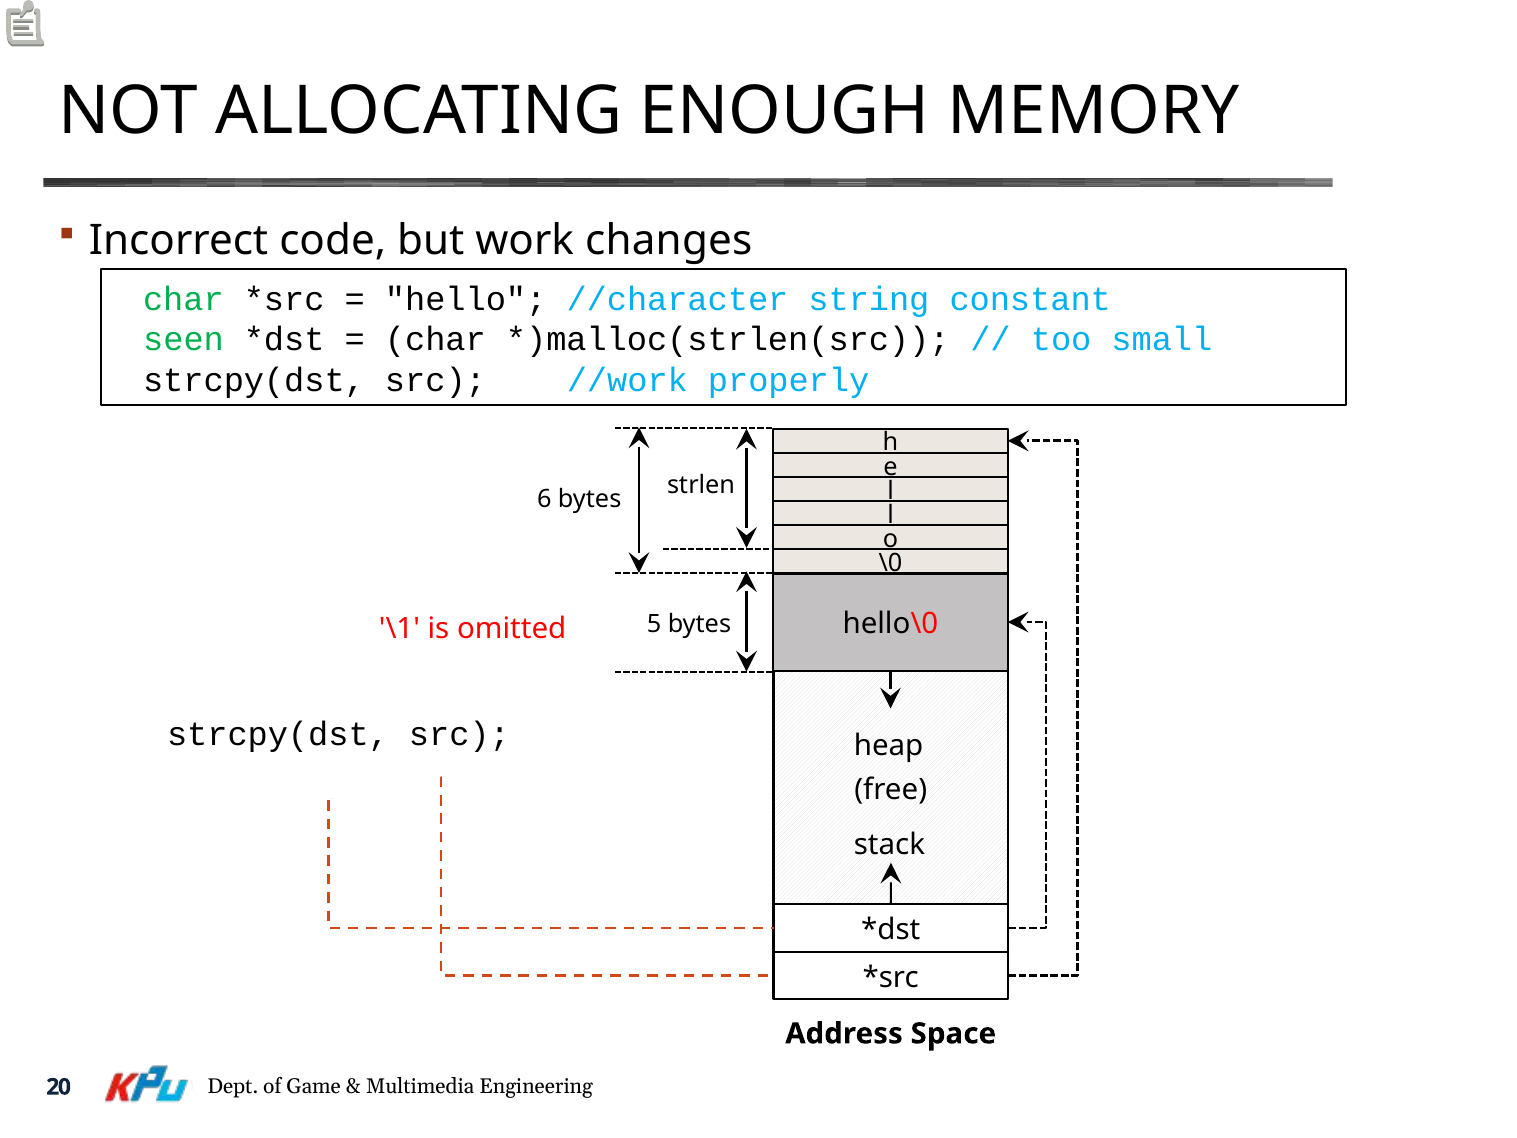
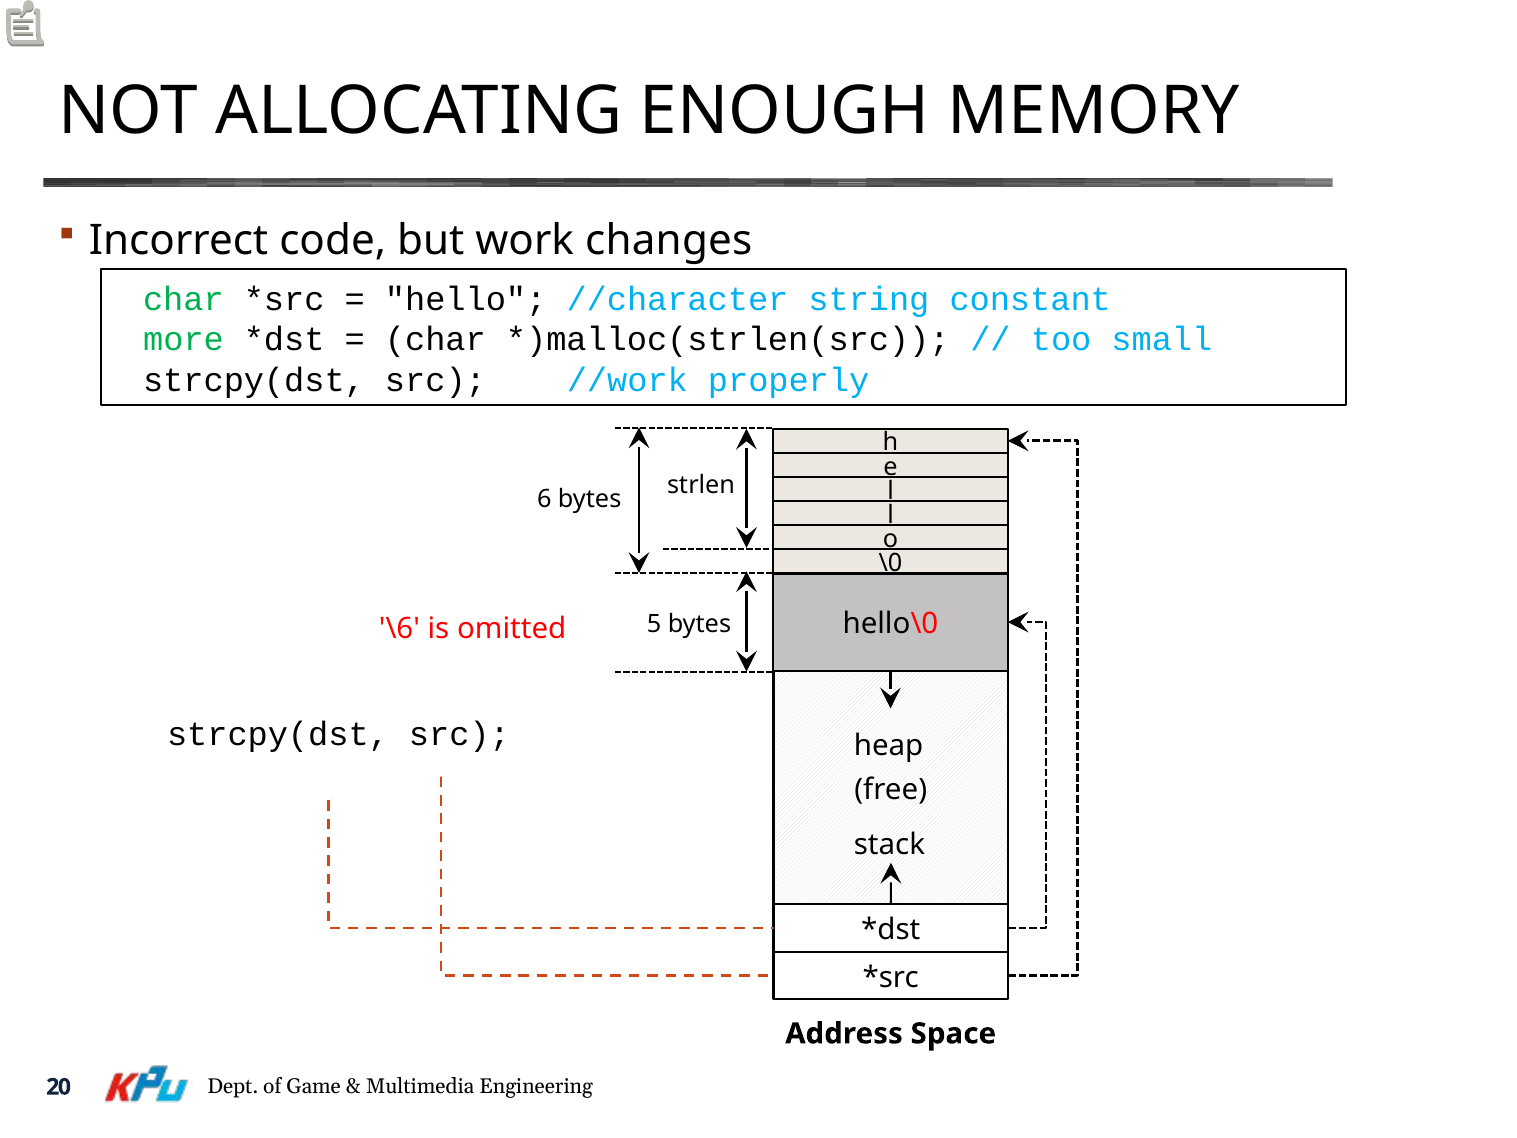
seen: seen -> more (184, 339)
\1: \1 -> \6 (399, 629)
